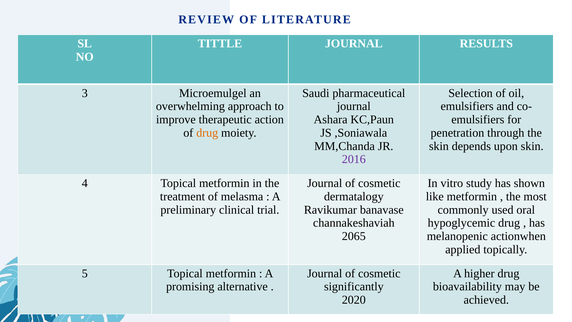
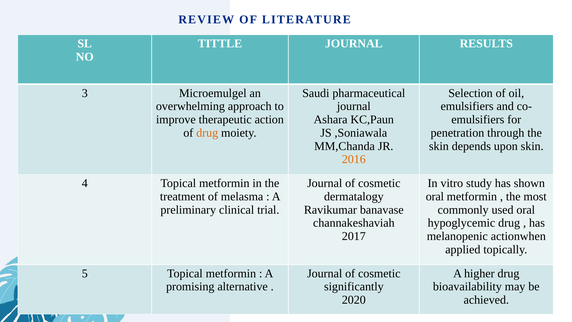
2016 colour: purple -> orange (354, 159)
like: like -> oral (435, 196)
2065: 2065 -> 2017 (354, 236)
